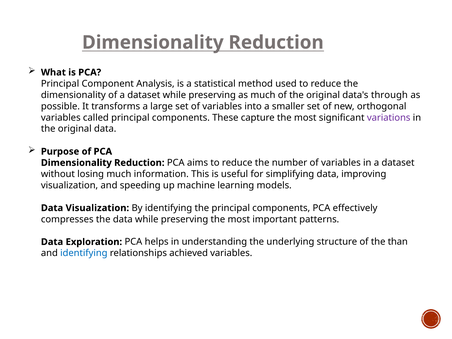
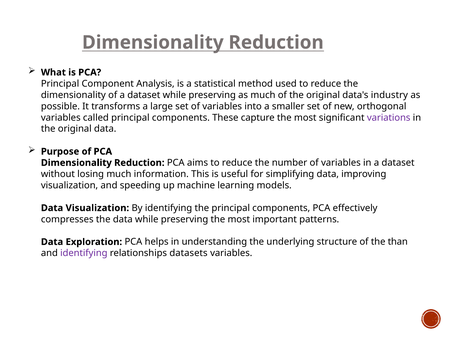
through: through -> industry (389, 95)
identifying colour: blue -> purple (84, 253)
achieved: achieved -> datasets (189, 253)
